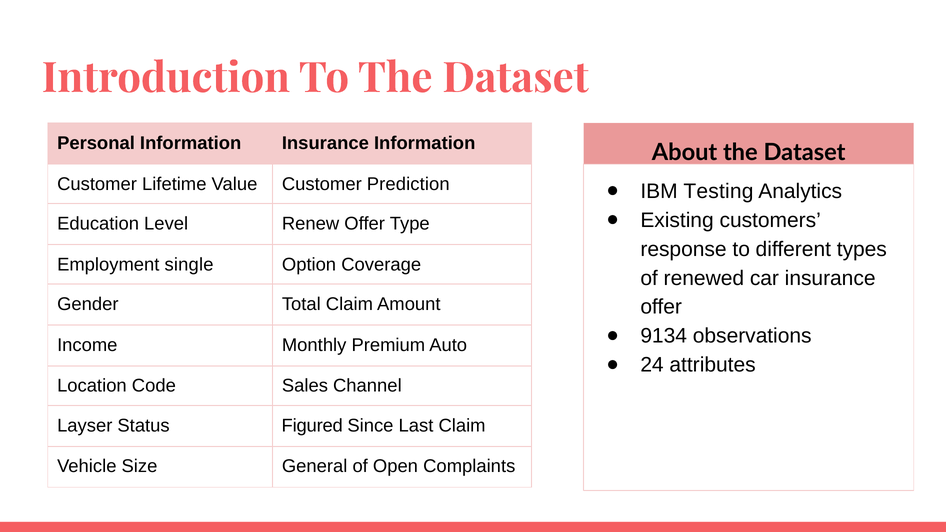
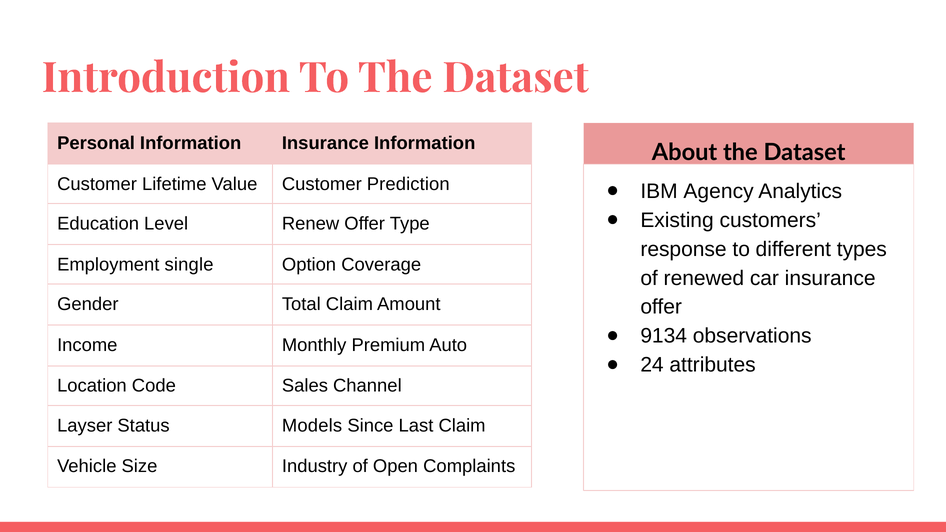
Testing: Testing -> Agency (719, 191)
Figured: Figured -> Models (312, 426)
General: General -> Industry (315, 467)
